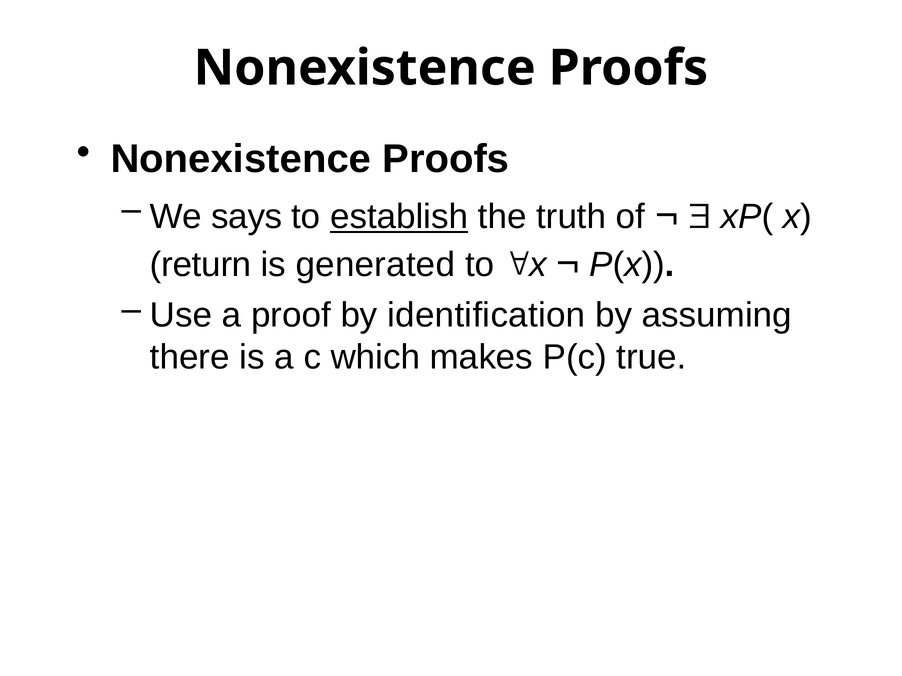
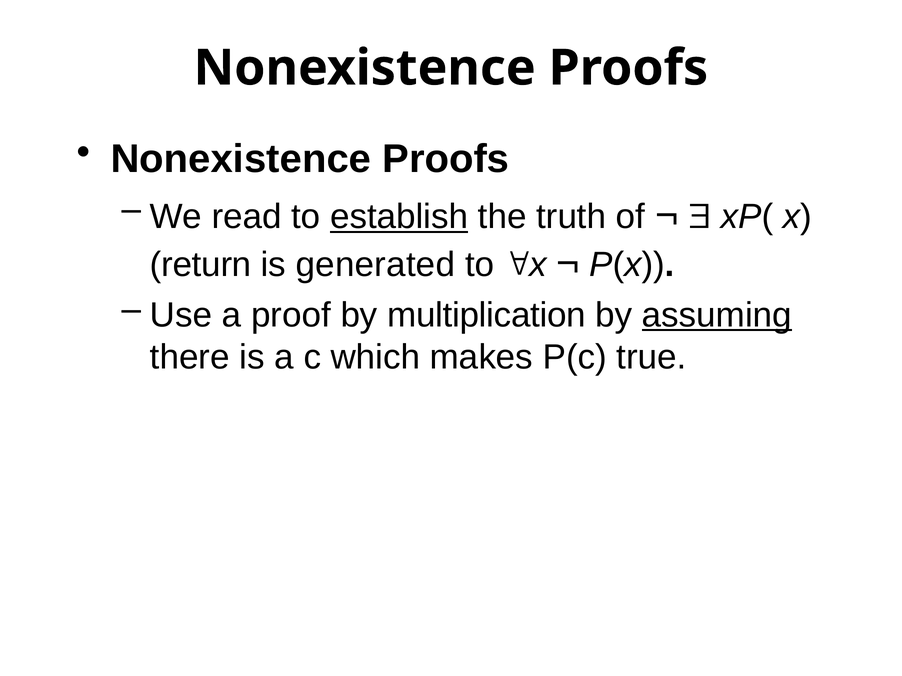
says: says -> read (247, 217)
identification: identification -> multiplication (487, 315)
assuming underline: none -> present (717, 315)
